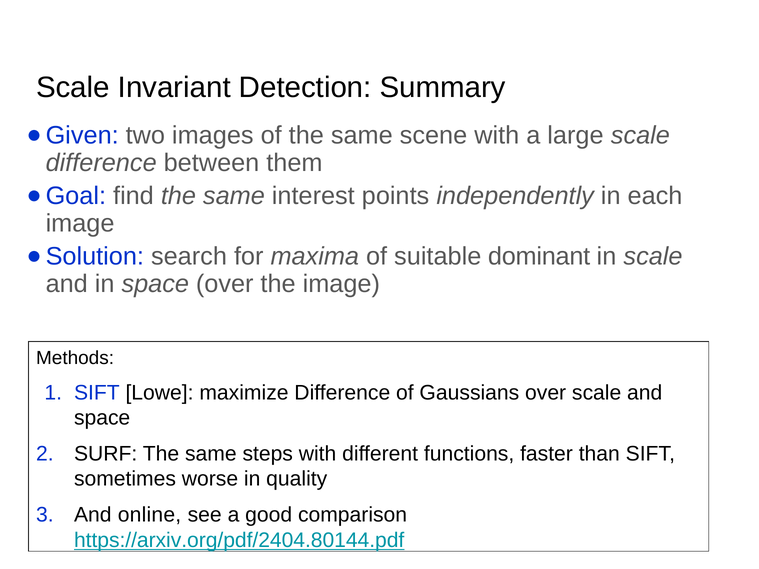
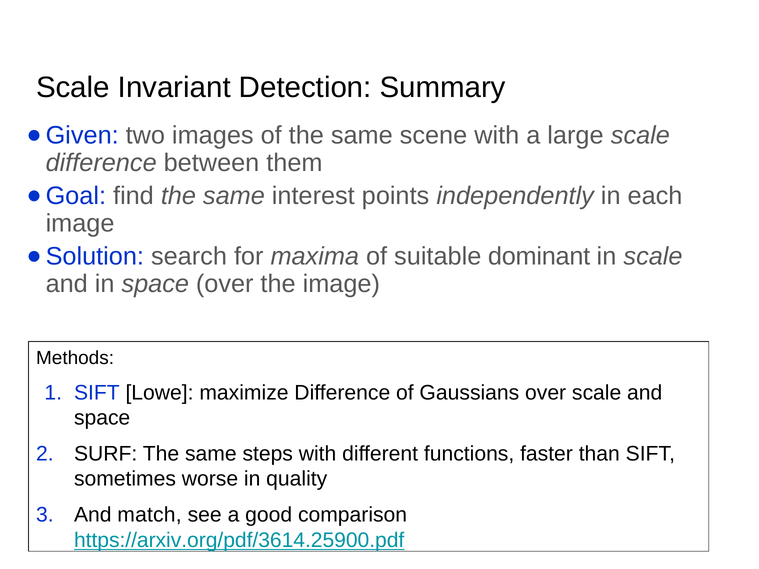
online: online -> match (149, 515)
https://arxiv.org/pdf/2404.80144.pdf: https://arxiv.org/pdf/2404.80144.pdf -> https://arxiv.org/pdf/3614.25900.pdf (239, 540)
